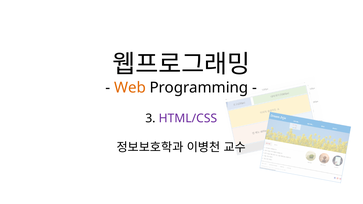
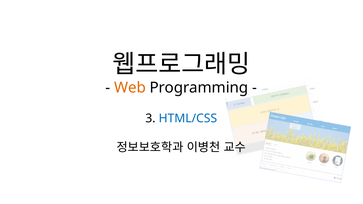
HTML/CSS colour: purple -> blue (188, 118)
